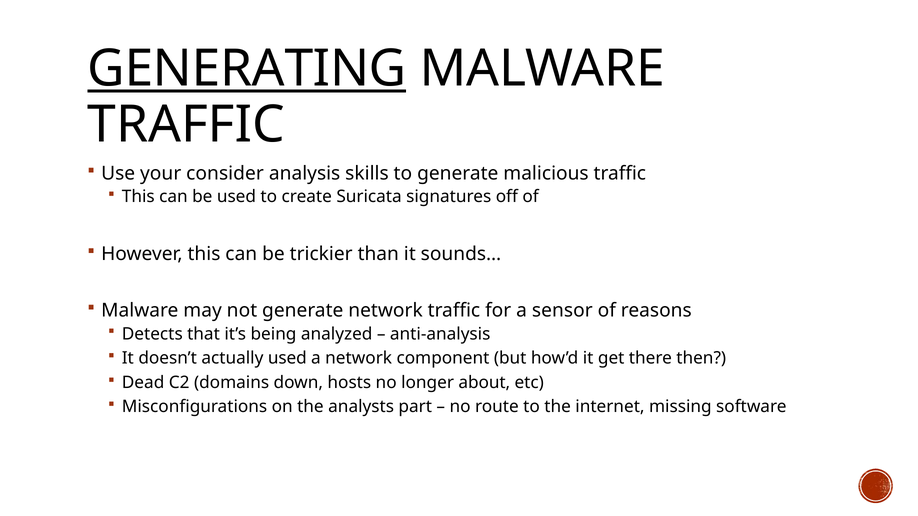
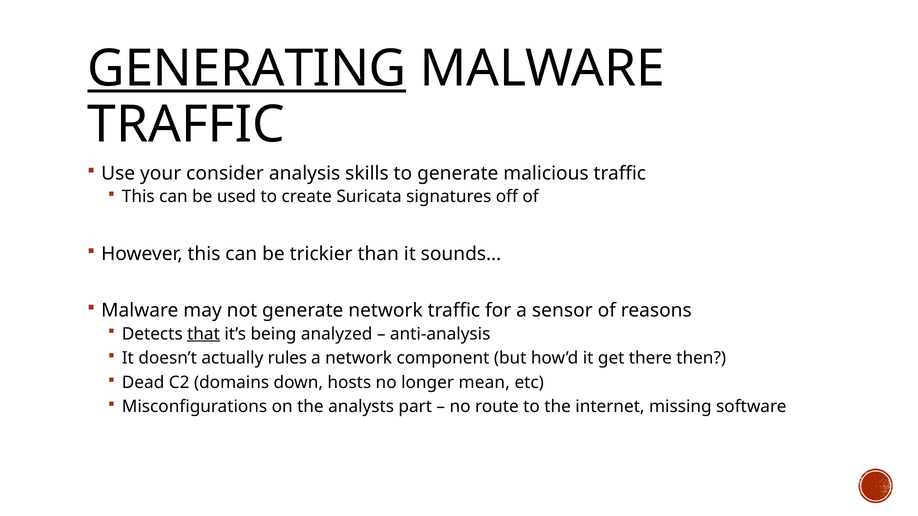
that underline: none -> present (203, 334)
actually used: used -> rules (287, 358)
about: about -> mean (484, 383)
